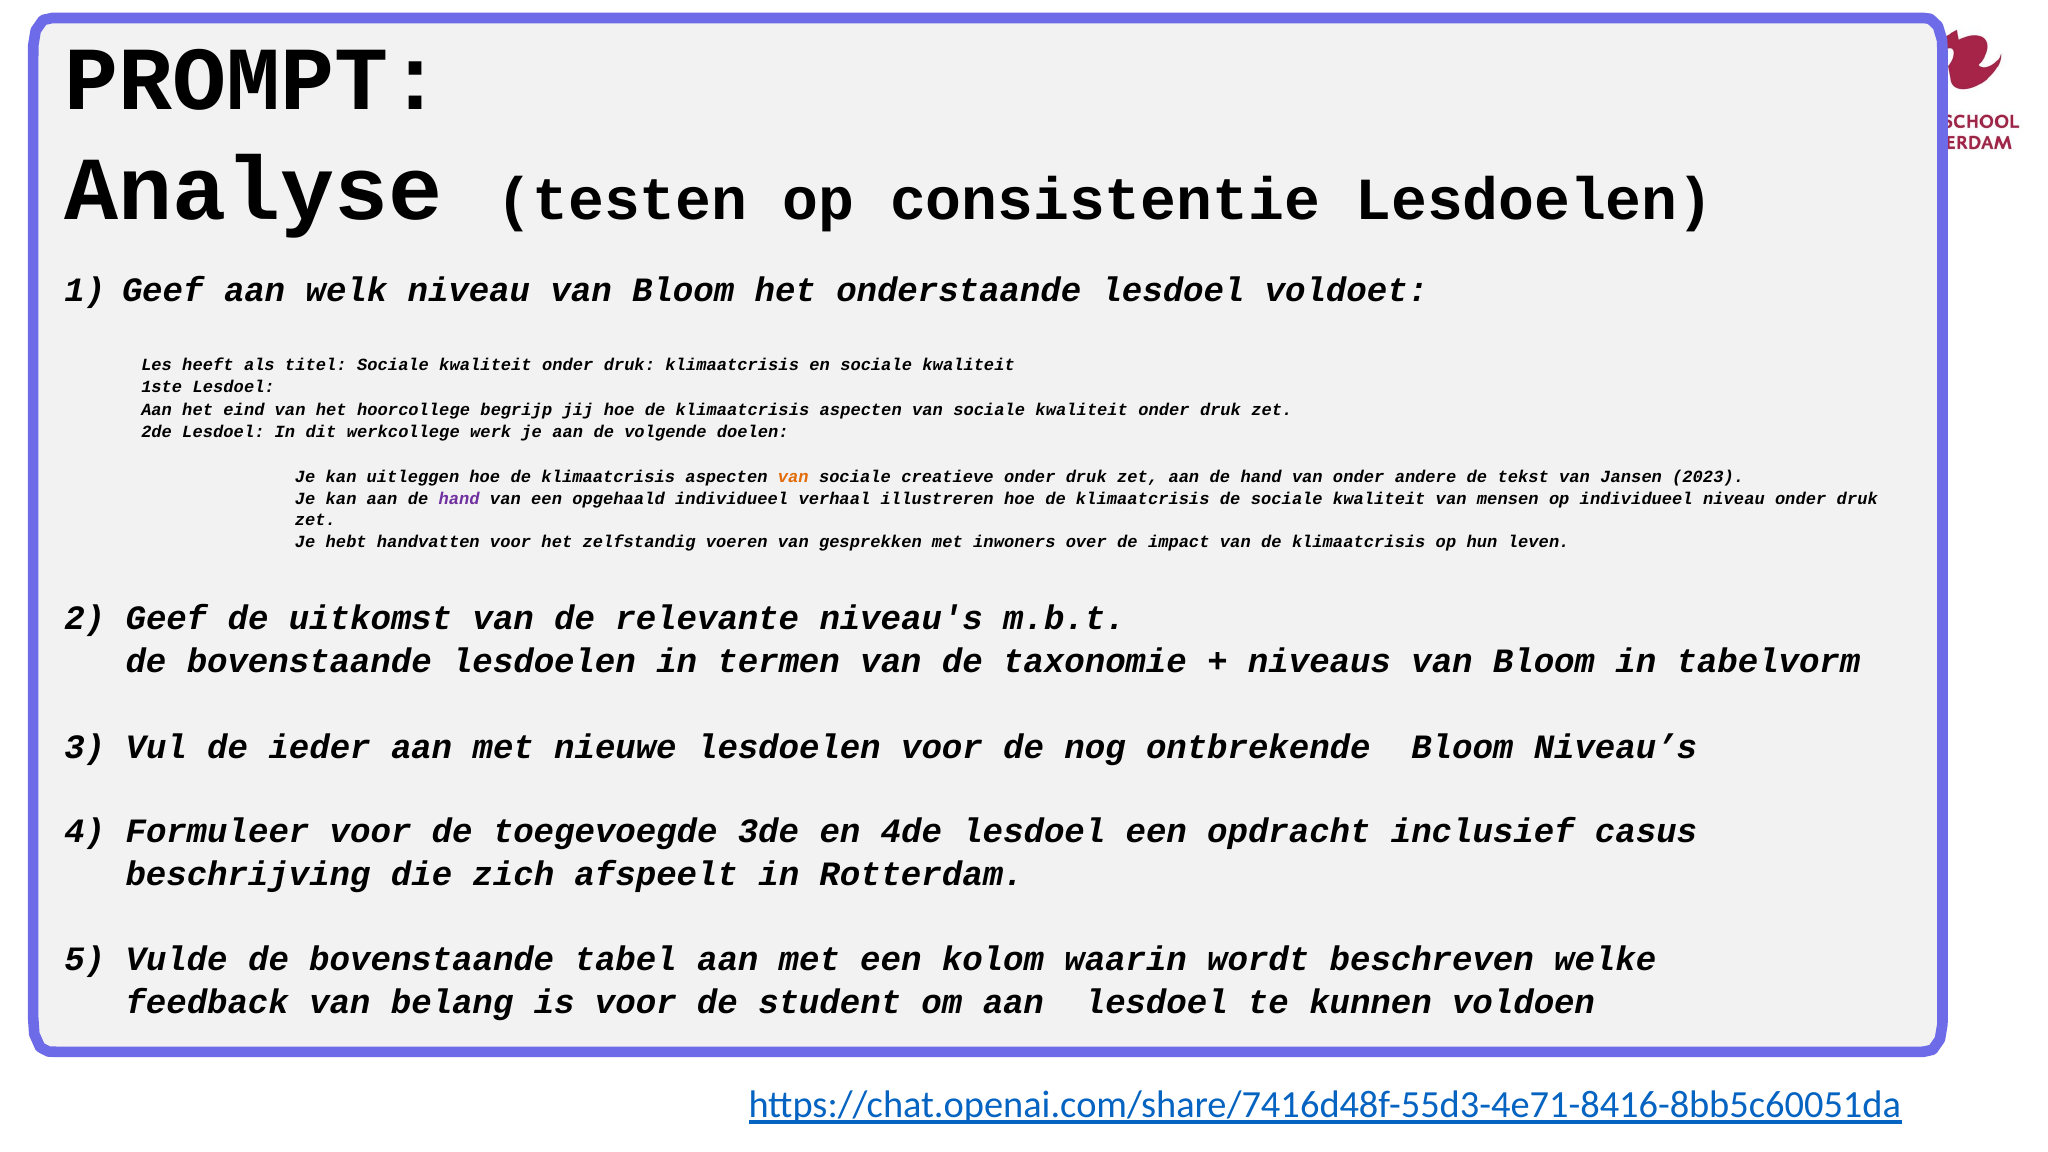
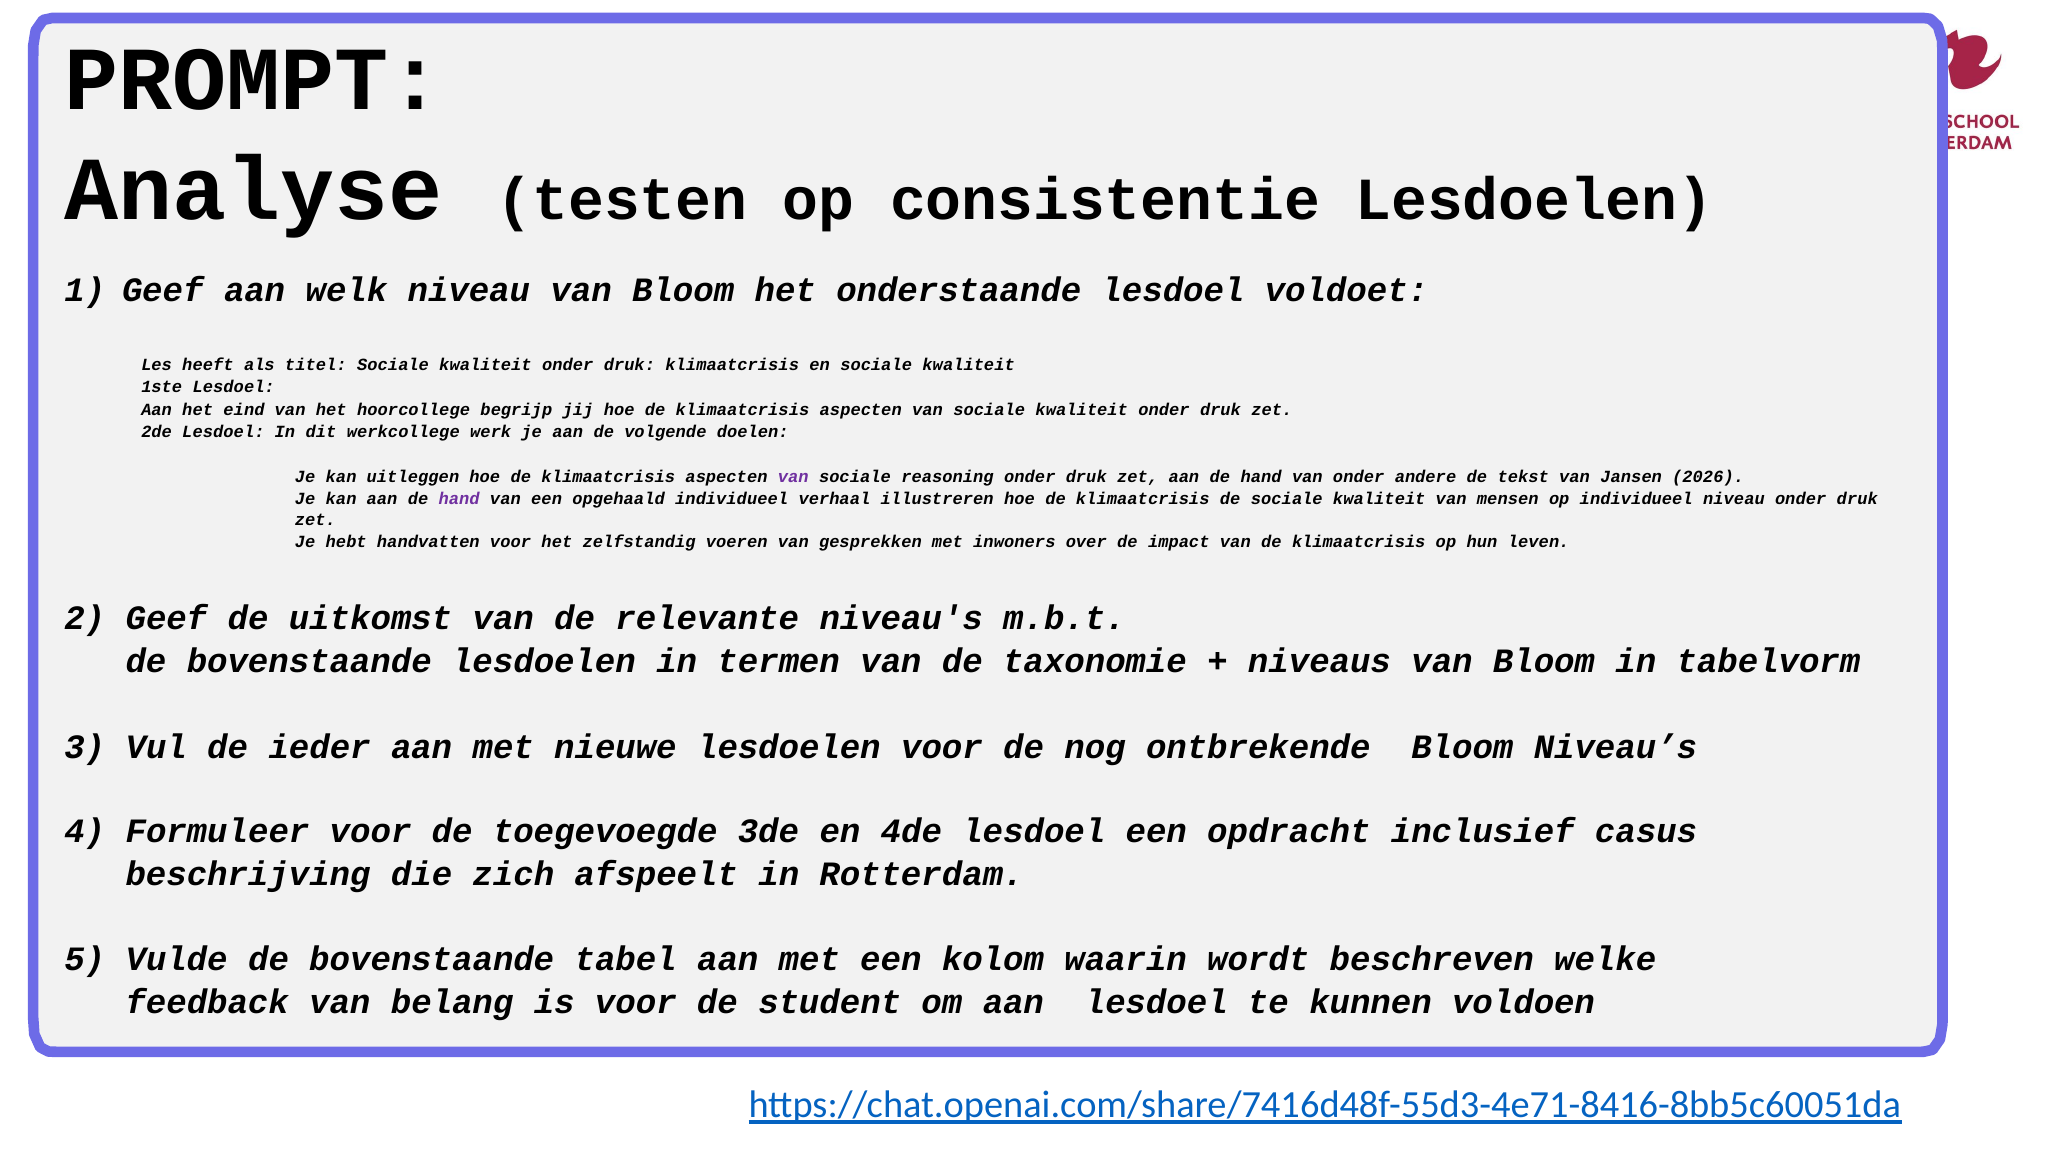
van colour: orange -> purple (793, 477)
creatieve: creatieve -> reasoning (947, 477)
2023: 2023 -> 2026 (1708, 477)
